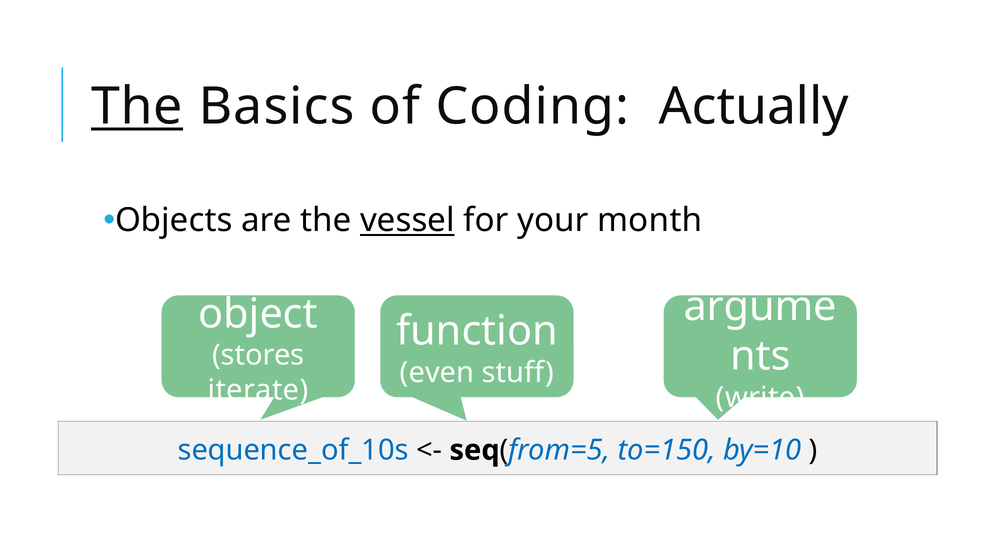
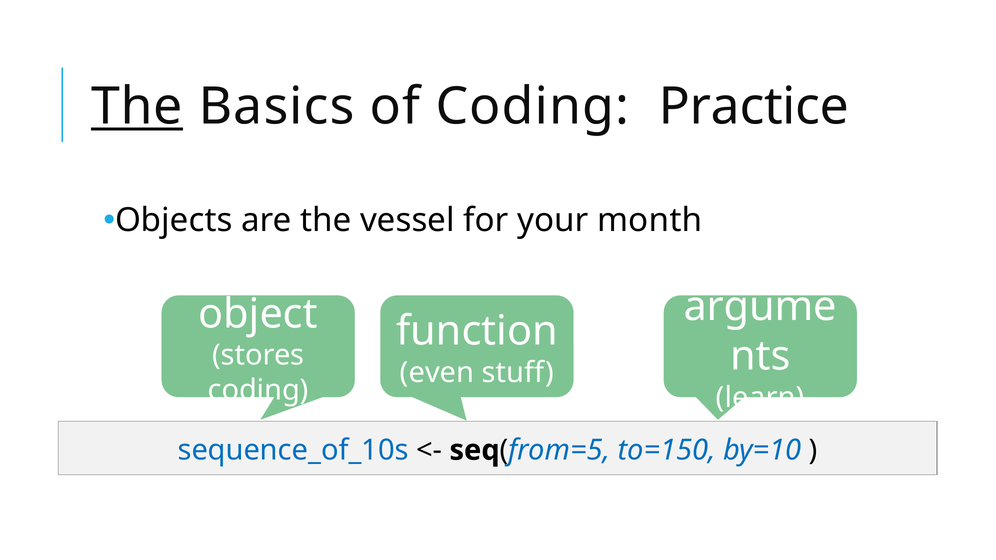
Actually: Actually -> Practice (754, 107)
vessel underline: present -> none (407, 221)
iterate: iterate -> coding (258, 390)
write: write -> learn (760, 398)
